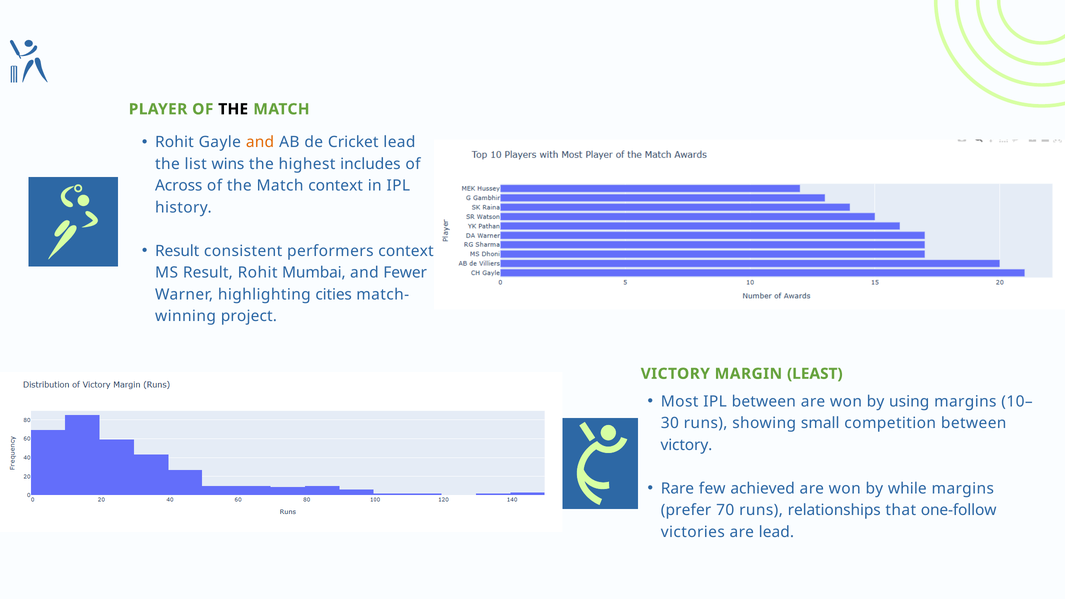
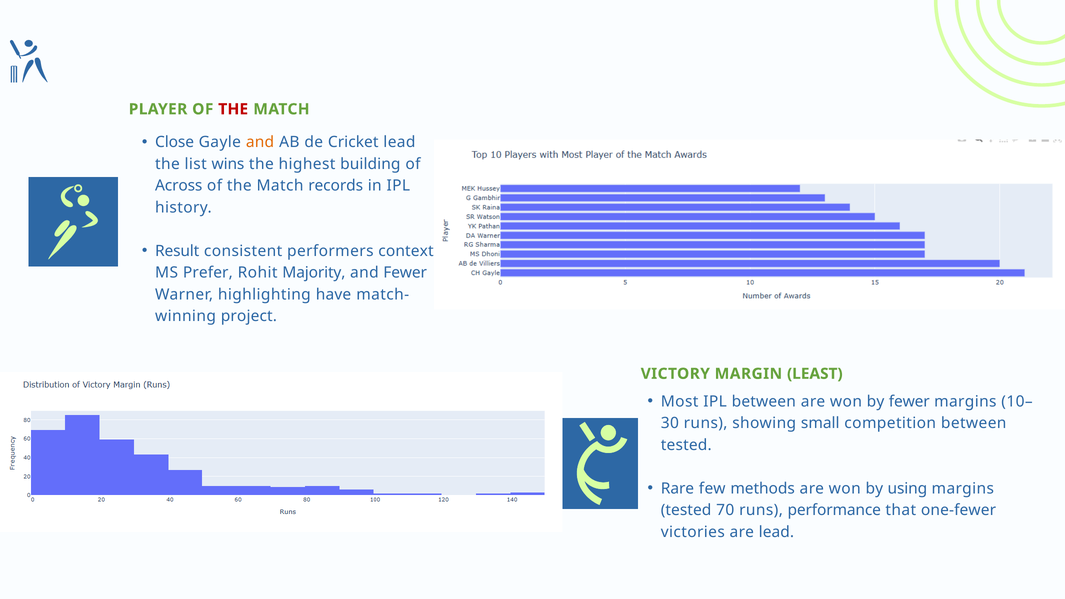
THE colour: black -> red (233, 109)
Rohit: Rohit -> Close (175, 142)
includes: includes -> building (370, 164)
Match context: context -> records (336, 186)
MS Result: Result -> Prefer (208, 273)
Mumbai: Mumbai -> Majority (314, 273)
cities: cities -> have (334, 295)
by using: using -> fewer (909, 402)
victory: victory -> tested (686, 445)
achieved: achieved -> methods (763, 489)
while: while -> using (907, 489)
prefer: prefer -> tested (686, 510)
relationships: relationships -> performance (834, 510)
one-follow: one-follow -> one-fewer (958, 510)
